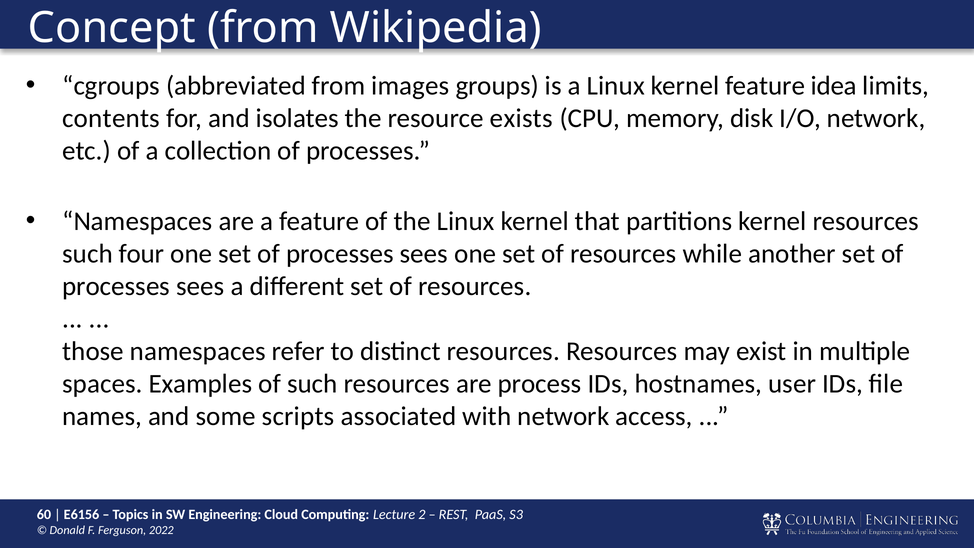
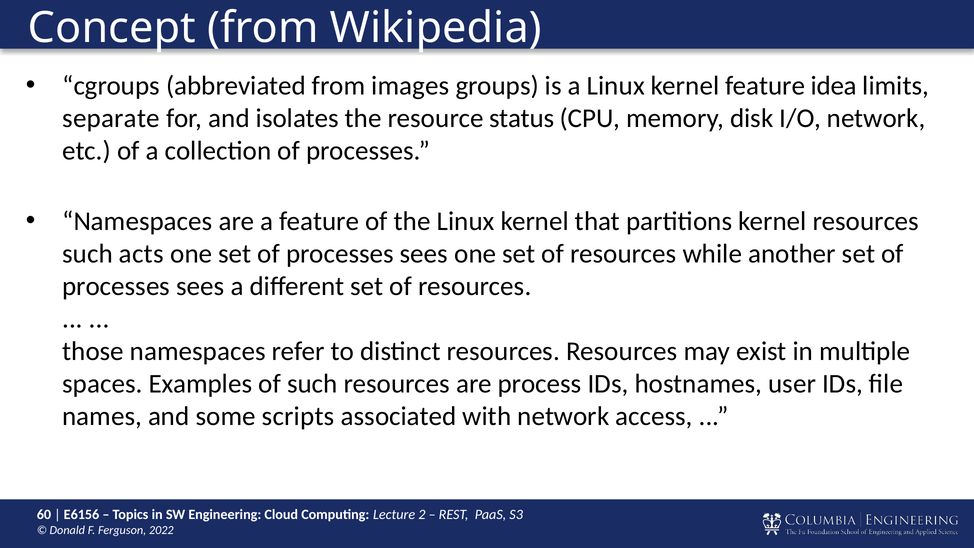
contents: contents -> separate (111, 118)
exists: exists -> status (522, 118)
four: four -> acts (141, 254)
